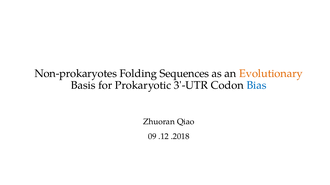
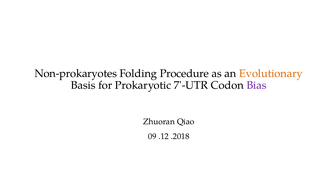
Sequences: Sequences -> Procedure (184, 74)
3'-UTR: 3'-UTR -> 7'-UTR (191, 86)
Bias colour: blue -> purple (257, 86)
